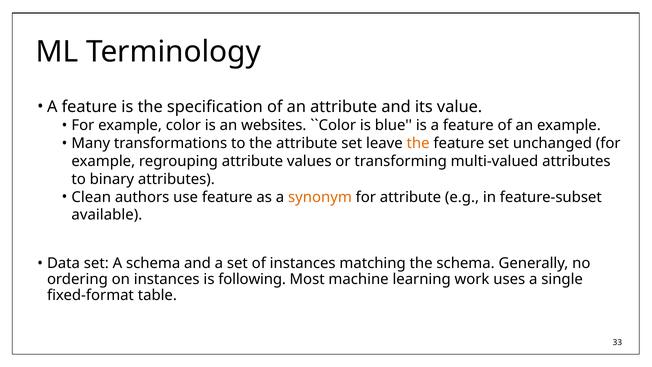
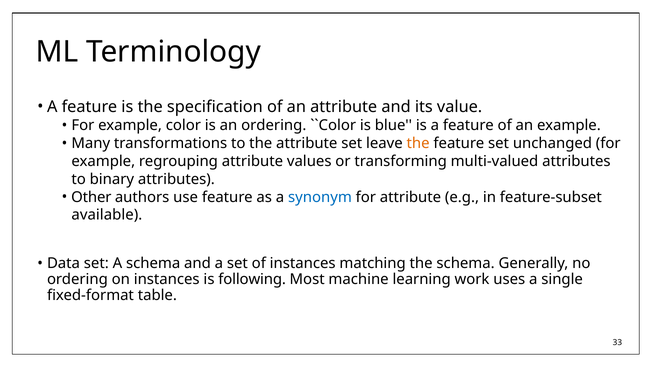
an websites: websites -> ordering (274, 125)
Clean: Clean -> Other (91, 197)
synonym colour: orange -> blue (320, 197)
